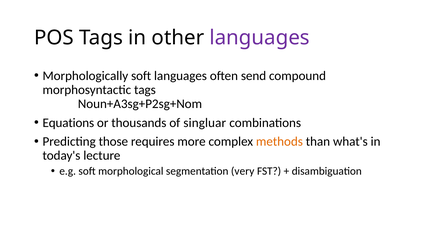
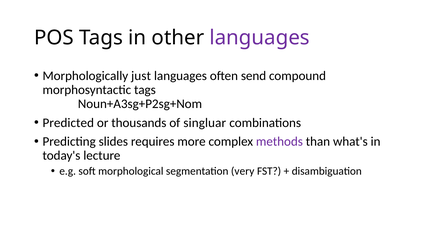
Morphologically soft: soft -> just (141, 76)
Equations: Equations -> Predicted (68, 123)
those: those -> slides (113, 142)
methods colour: orange -> purple (279, 142)
